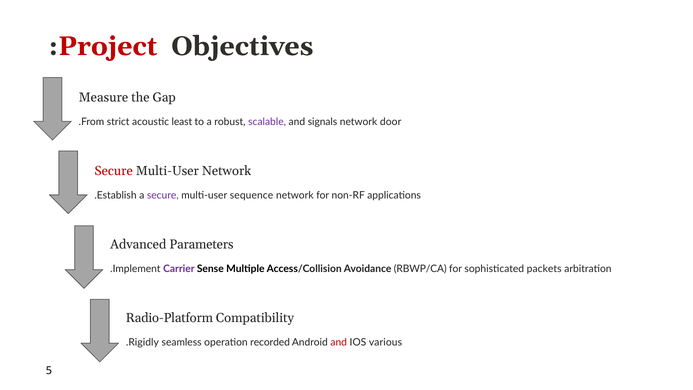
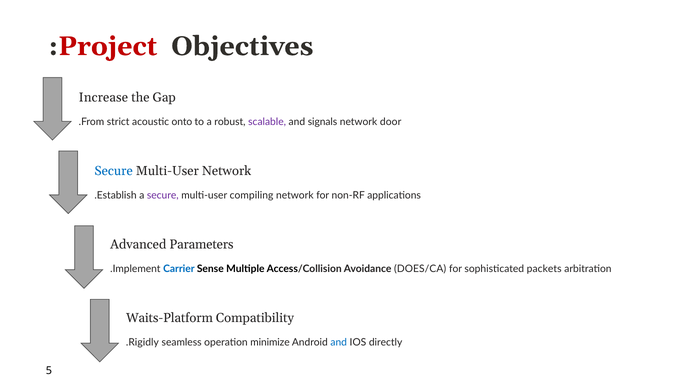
Measure: Measure -> Increase (103, 97)
least: least -> onto (182, 122)
Secure colour: red -> blue (114, 171)
sequence: sequence -> compiling (252, 195)
Carrier colour: purple -> blue (179, 269)
RBWP/CA: RBWP/CA -> DOES/CA (420, 269)
Radio-Platform: Radio-Platform -> Waits-Platform (169, 318)
recorded: recorded -> minimize (270, 342)
and colour: red -> blue (339, 342)
various: various -> directly (386, 342)
